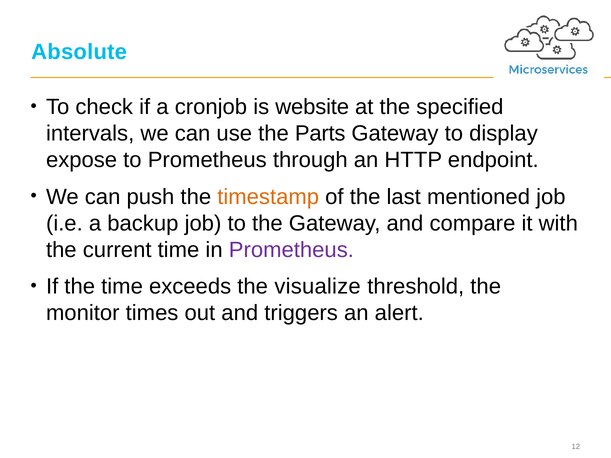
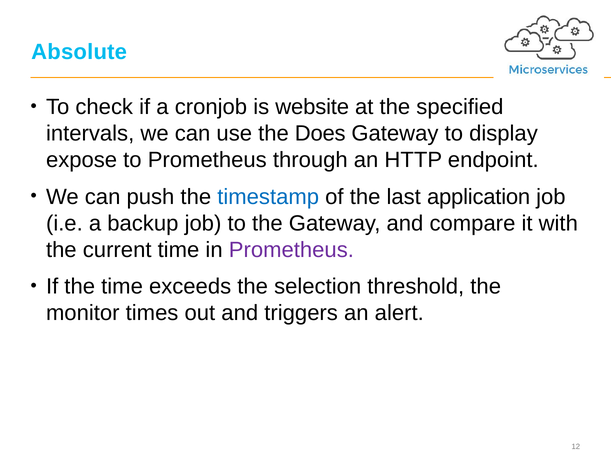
Parts: Parts -> Does (320, 134)
timestamp colour: orange -> blue (268, 197)
mentioned: mentioned -> application (479, 197)
visualize: visualize -> selection (318, 287)
